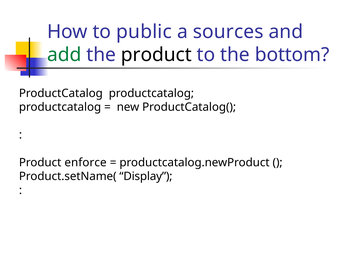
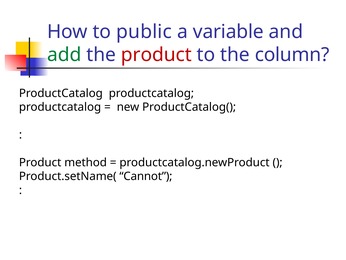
sources: sources -> variable (228, 32)
product colour: black -> red (156, 55)
bottom: bottom -> column (292, 55)
enforce: enforce -> method (86, 162)
Display: Display -> Cannot (146, 176)
